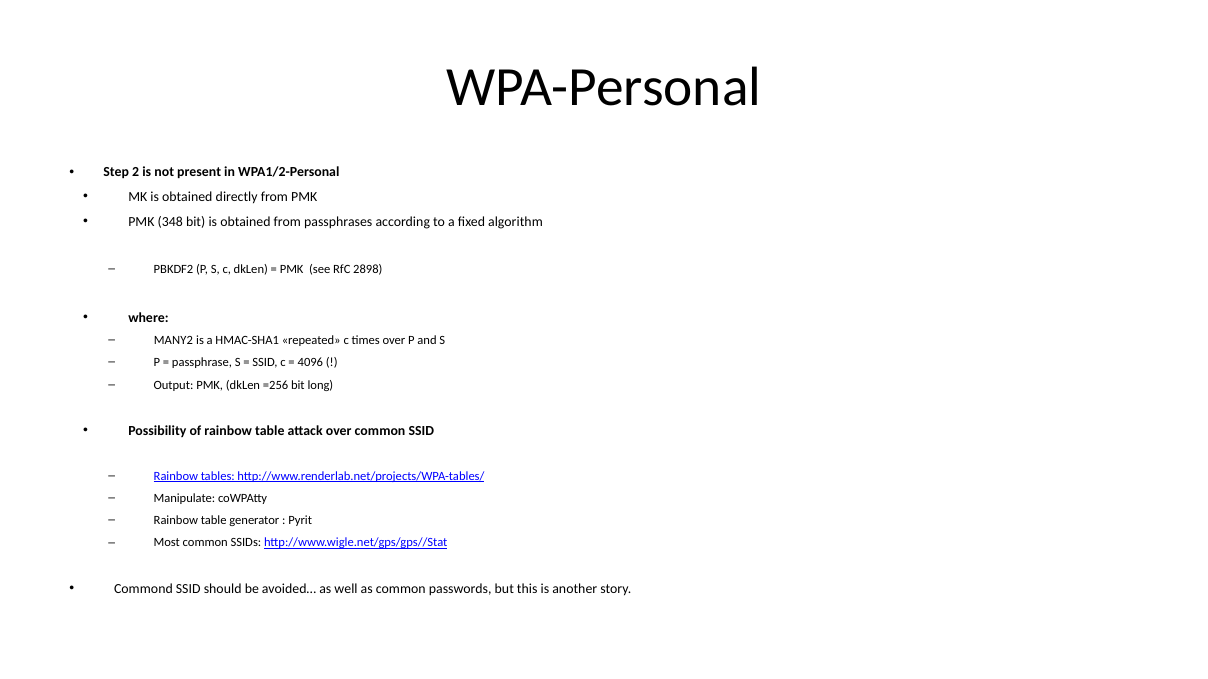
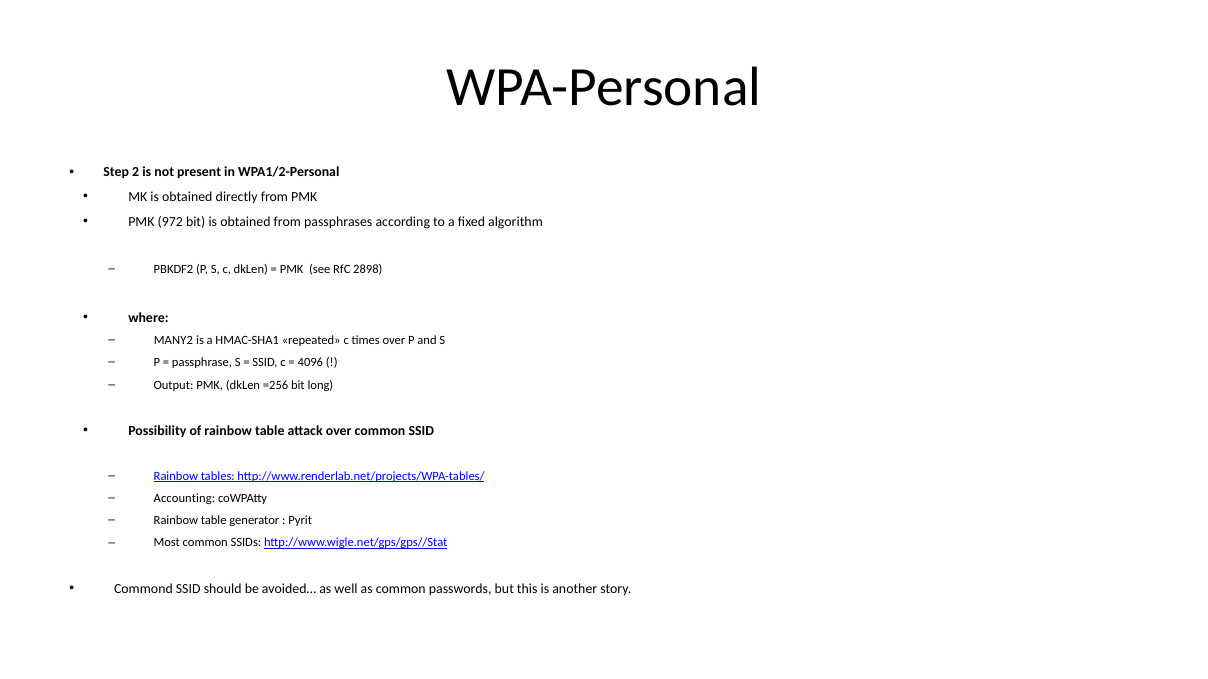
348: 348 -> 972 (170, 222)
Manipulate: Manipulate -> Accounting (184, 499)
